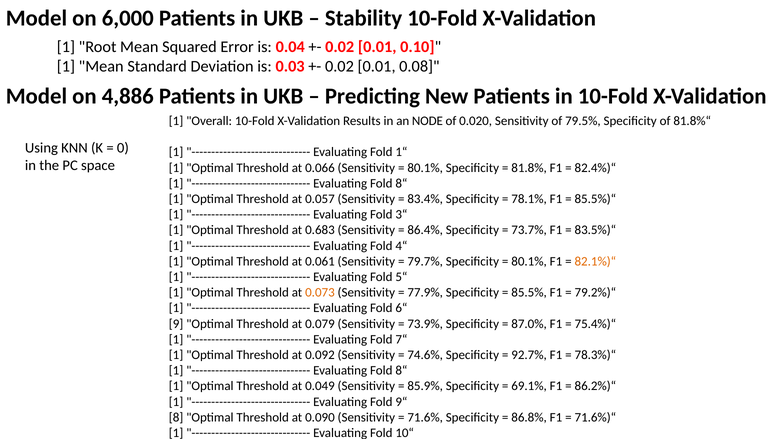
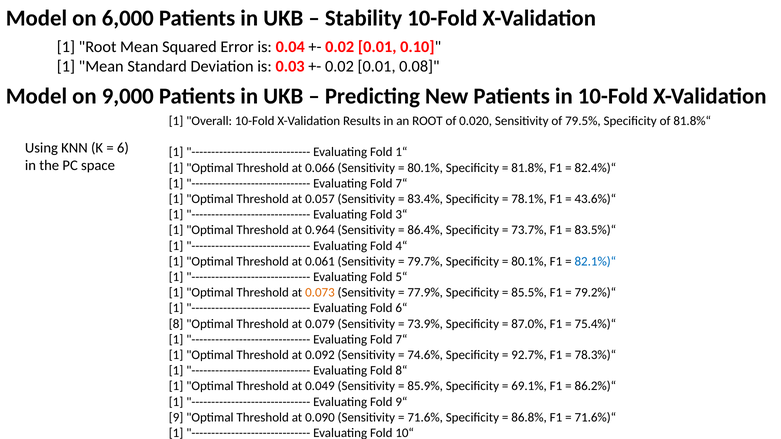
4,886: 4,886 -> 9,000 (128, 96)
an NODE: NODE -> ROOT (427, 121)
0: 0 -> 6 (123, 148)
8“: 8“ -> 7“ (401, 183)
85.5%)“: 85.5%)“ -> 43.6%)“ (595, 199)
0.683: 0.683 -> 0.964 (320, 230)
82.1%)“ colour: orange -> blue (595, 262)
9: 9 -> 8 (176, 324)
8: 8 -> 9 (176, 418)
